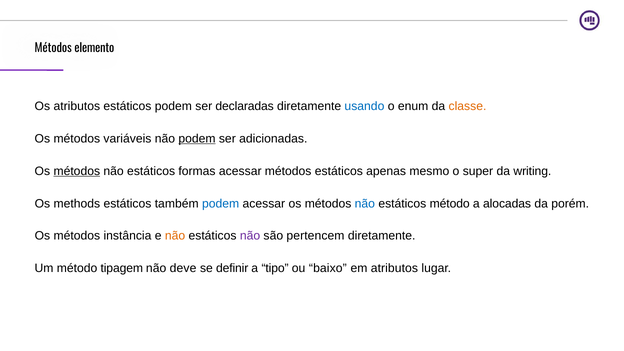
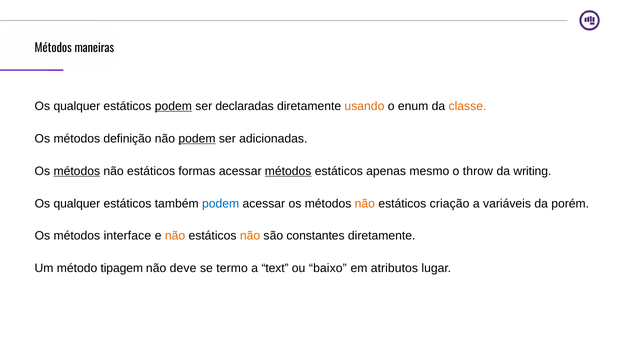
elemento: elemento -> maneiras (94, 48)
atributos: atributos -> qualquer (77, 106)
podem underline: none -> present (173, 106)
usando colour: blue -> orange (364, 106)
variáveis: variáveis -> definição (127, 139)
métodos underline: none -> present (288, 171)
super: super -> throw (478, 171)
methods: methods -> qualquer (77, 204)
não colour: blue -> orange (365, 204)
estáticos método: método -> criação (450, 204)
alocadas: alocadas -> variáveis (507, 204)
instância: instância -> interface (127, 236)
não colour: purple -> orange (250, 236)
pertencem: pertencem -> constantes (316, 236)
definir: definir -> termo (232, 268)
tipo: tipo -> text (275, 268)
